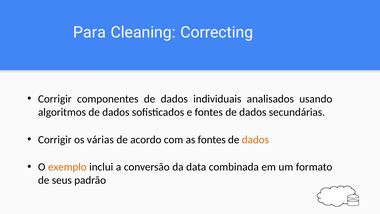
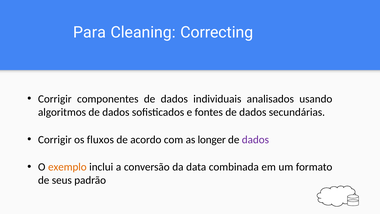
várias: várias -> fluxos (100, 139)
as fontes: fontes -> longer (212, 139)
dados colour: orange -> purple (255, 139)
